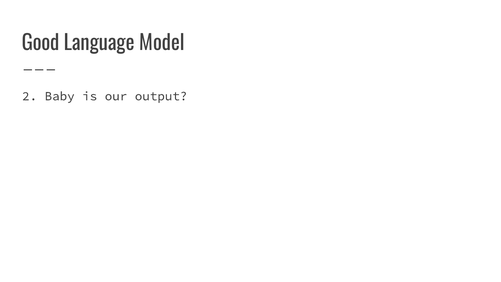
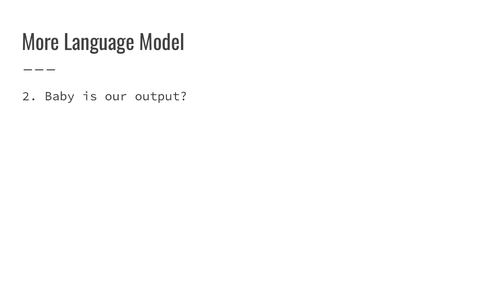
Good: Good -> More (41, 43)
